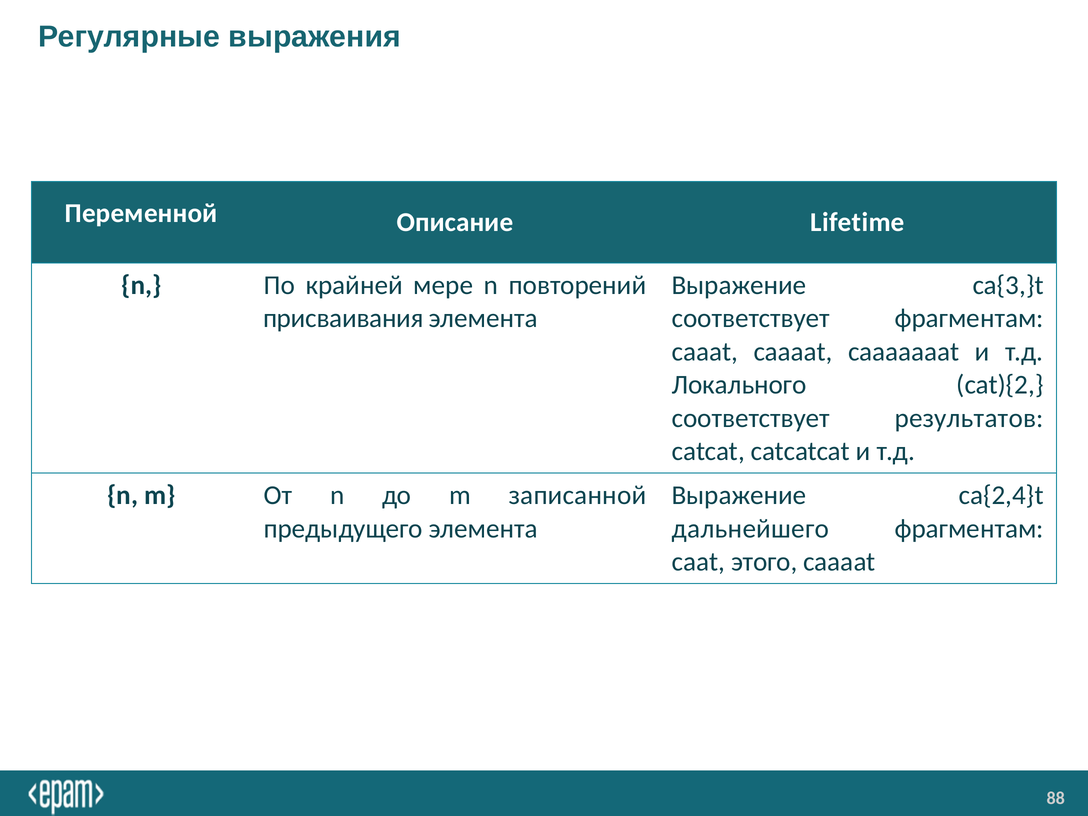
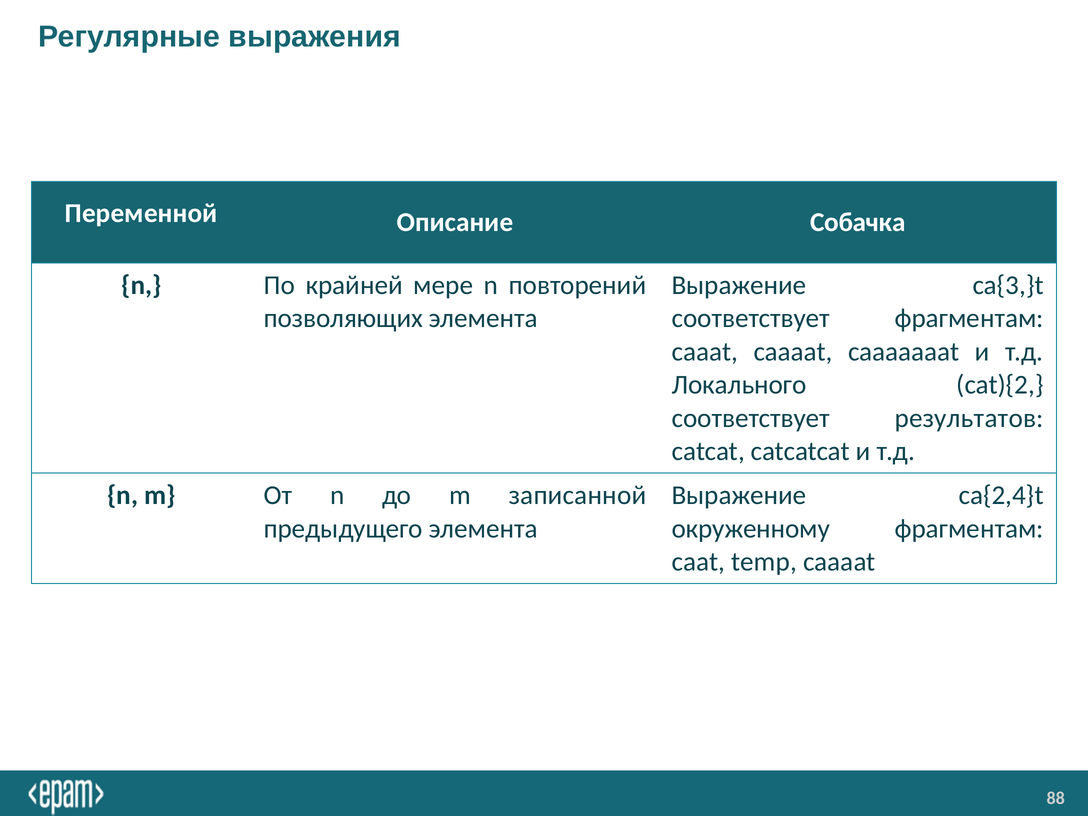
Lifetime: Lifetime -> Собачка (858, 222)
присваивания: присваивания -> позволяющих (343, 318)
дальнейшего: дальнейшего -> окруженному (751, 529)
этого: этого -> temp (764, 562)
